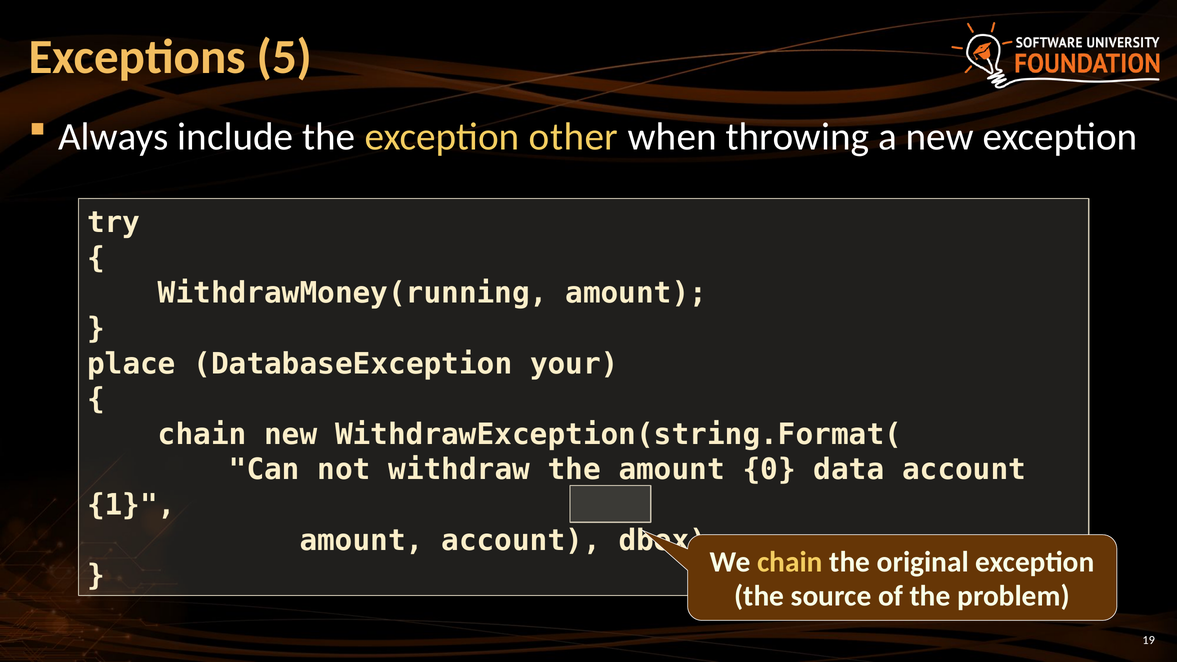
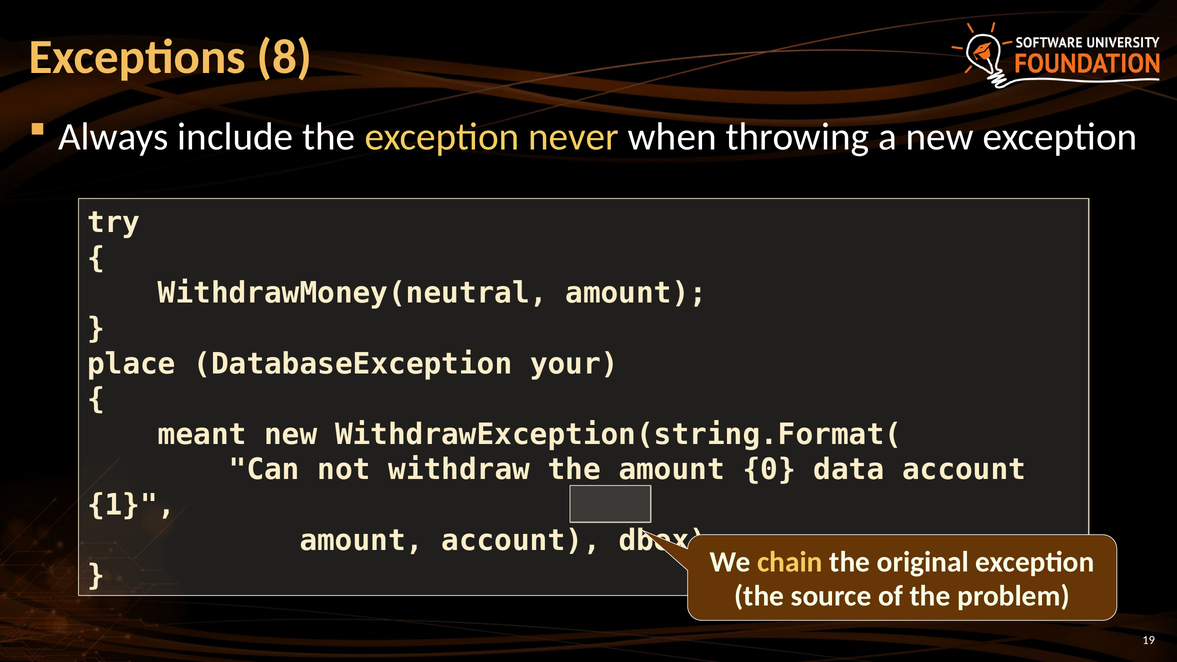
5: 5 -> 8 (285, 57)
other: other -> never (574, 137)
WithdrawMoney(running: WithdrawMoney(running -> WithdrawMoney(neutral (353, 293)
chain: chain -> meant (202, 435)
